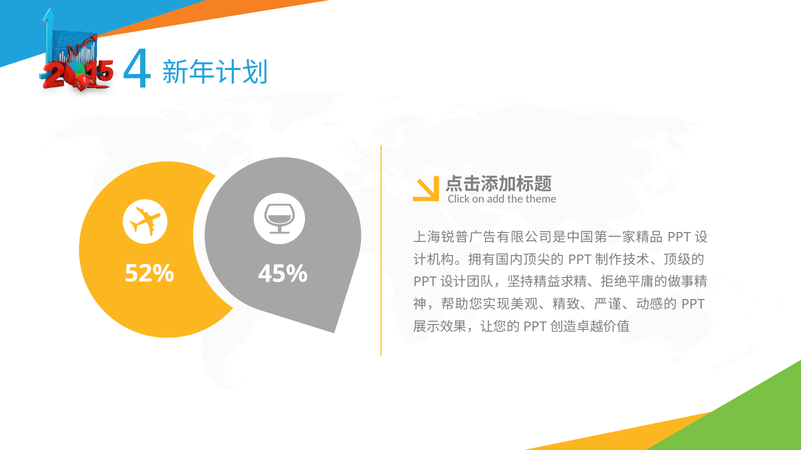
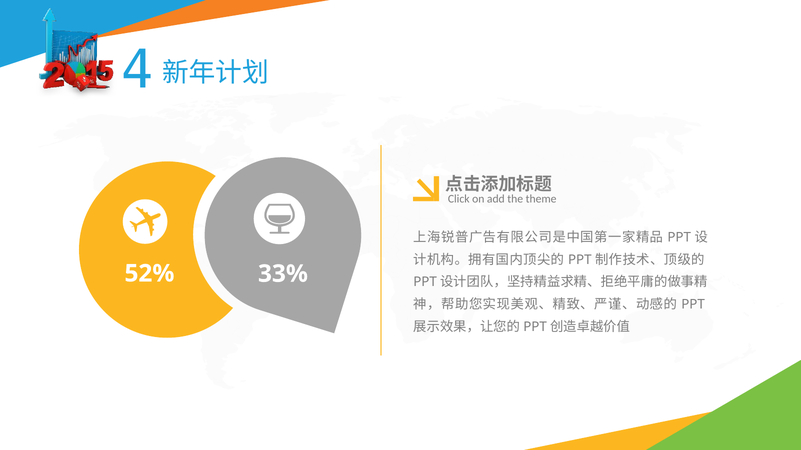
45%: 45% -> 33% (283, 274)
